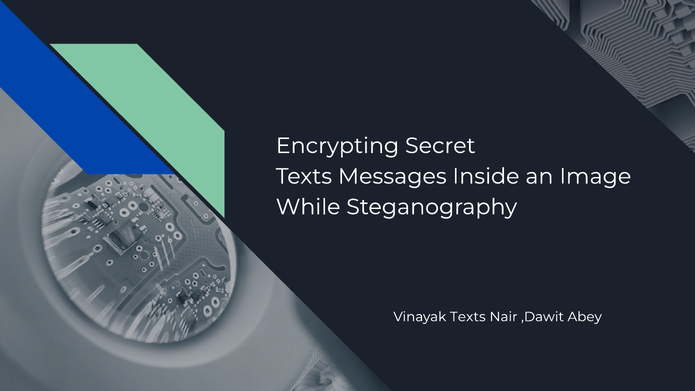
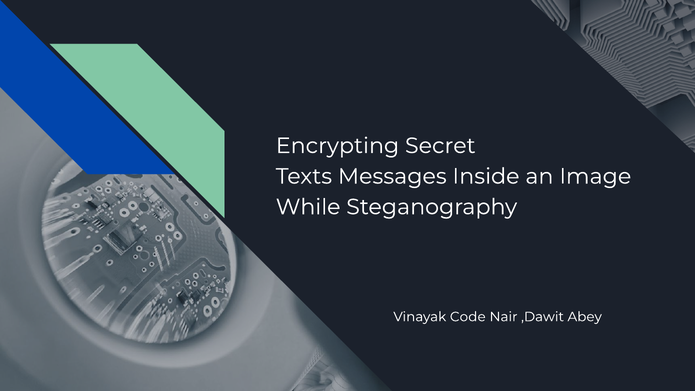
Vinayak Texts: Texts -> Code (468, 317)
